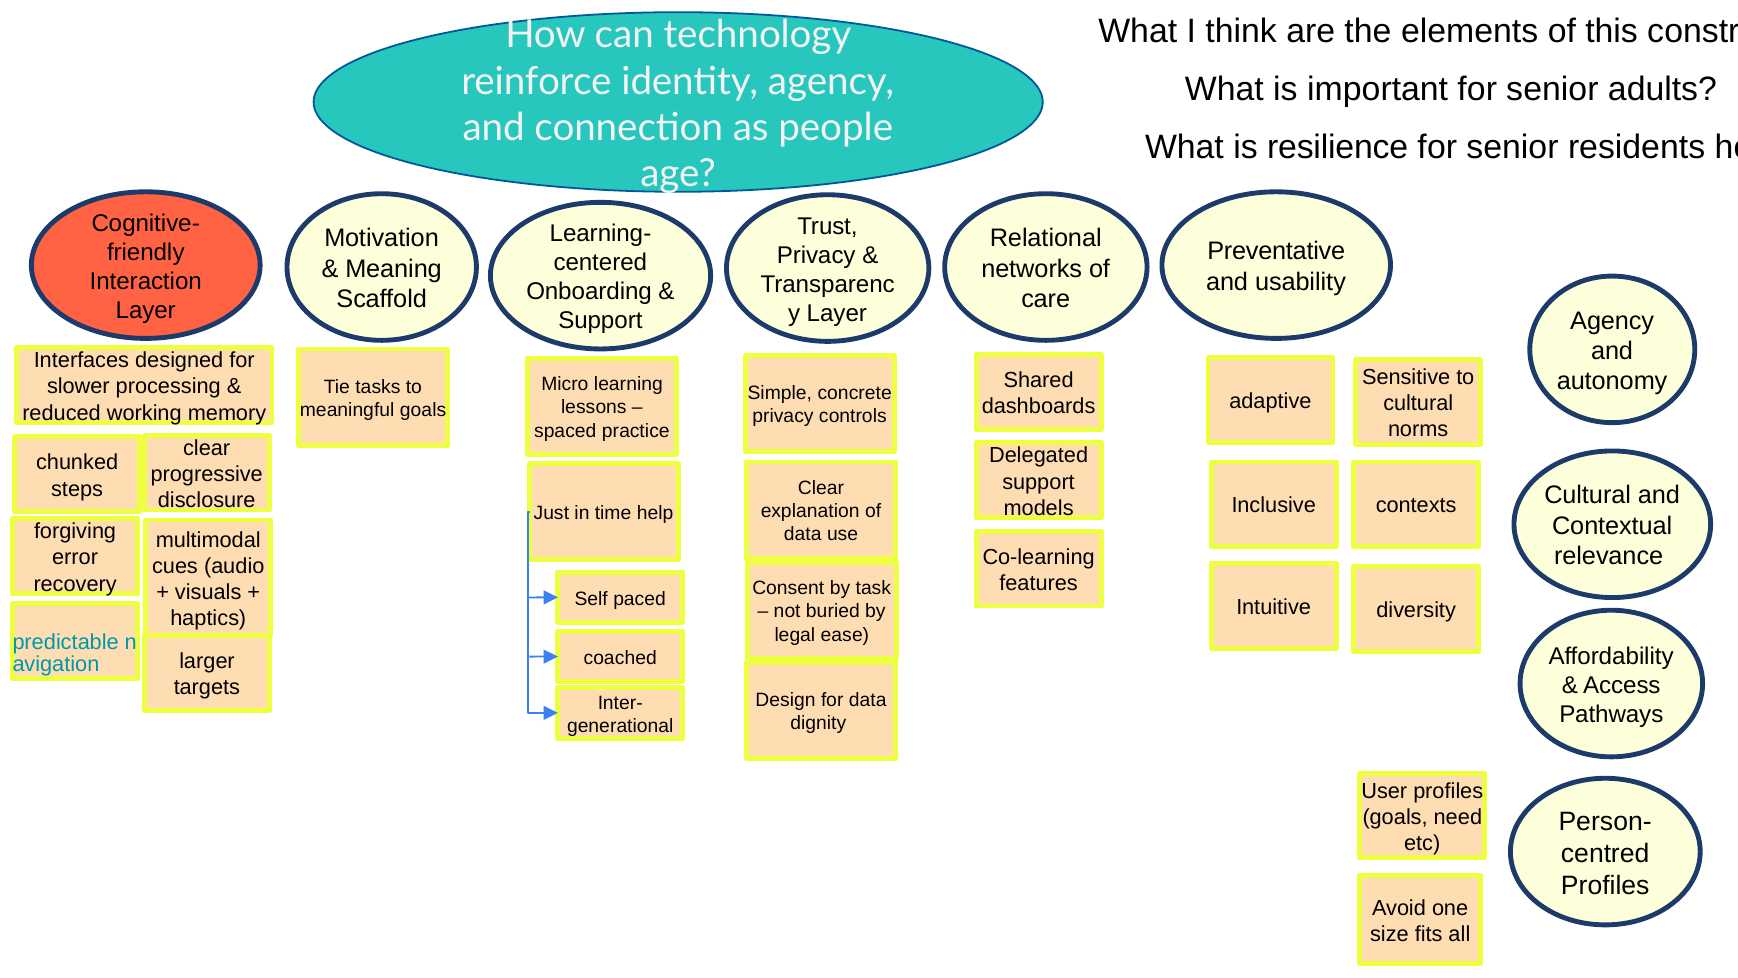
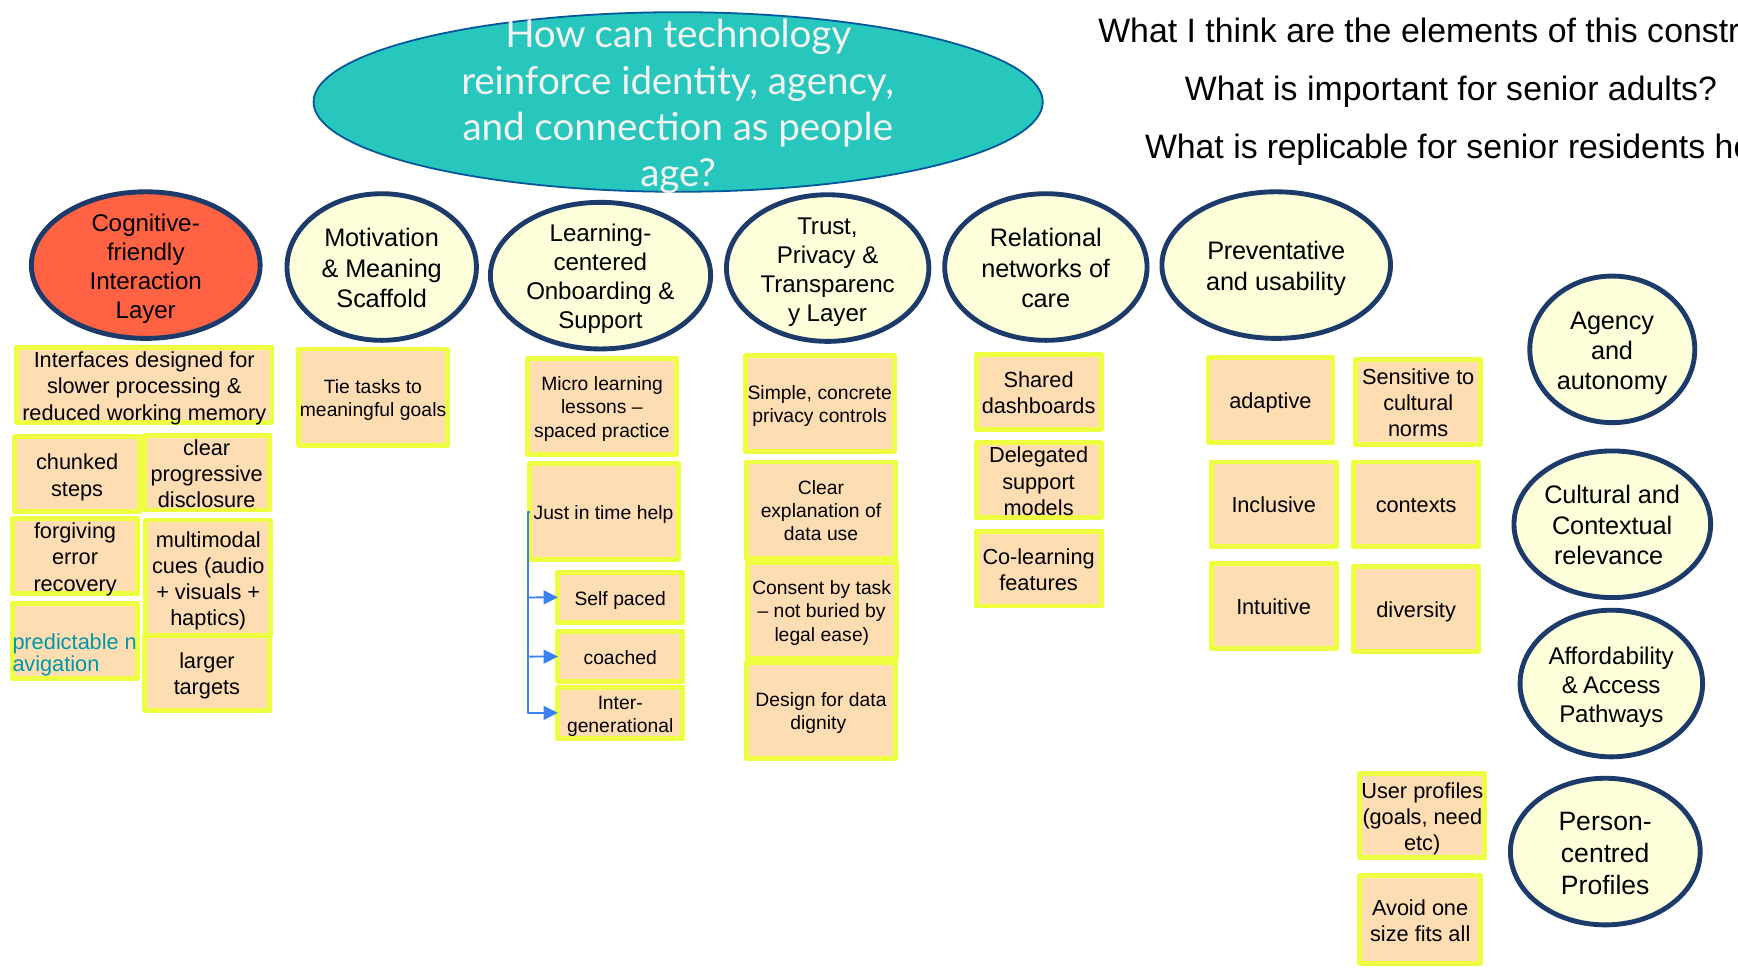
resilience: resilience -> replicable (1338, 148)
